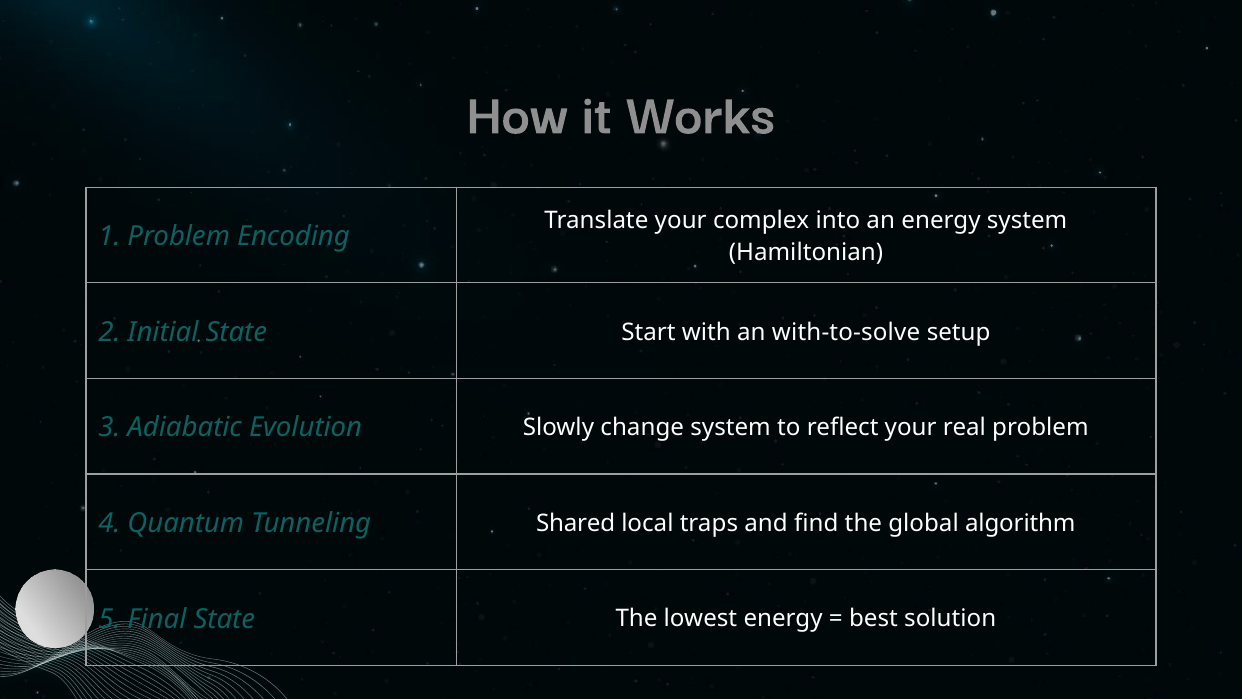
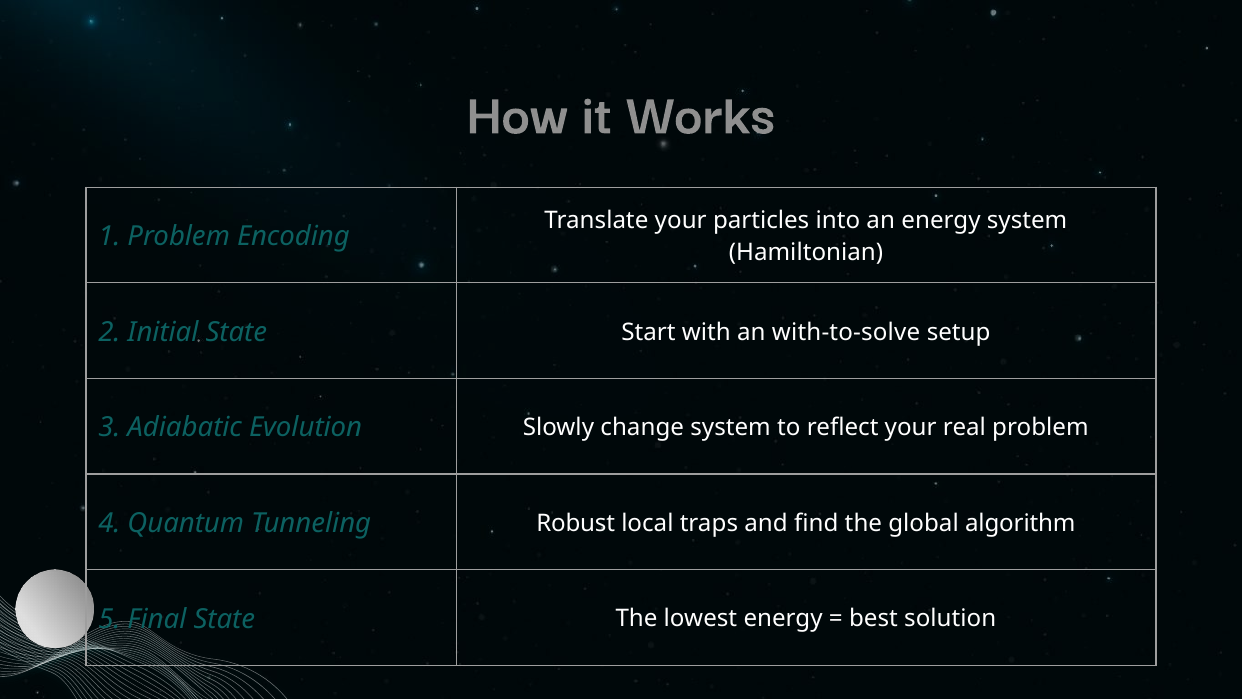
complex: complex -> particles (761, 220)
Shared: Shared -> Robust (576, 523)
